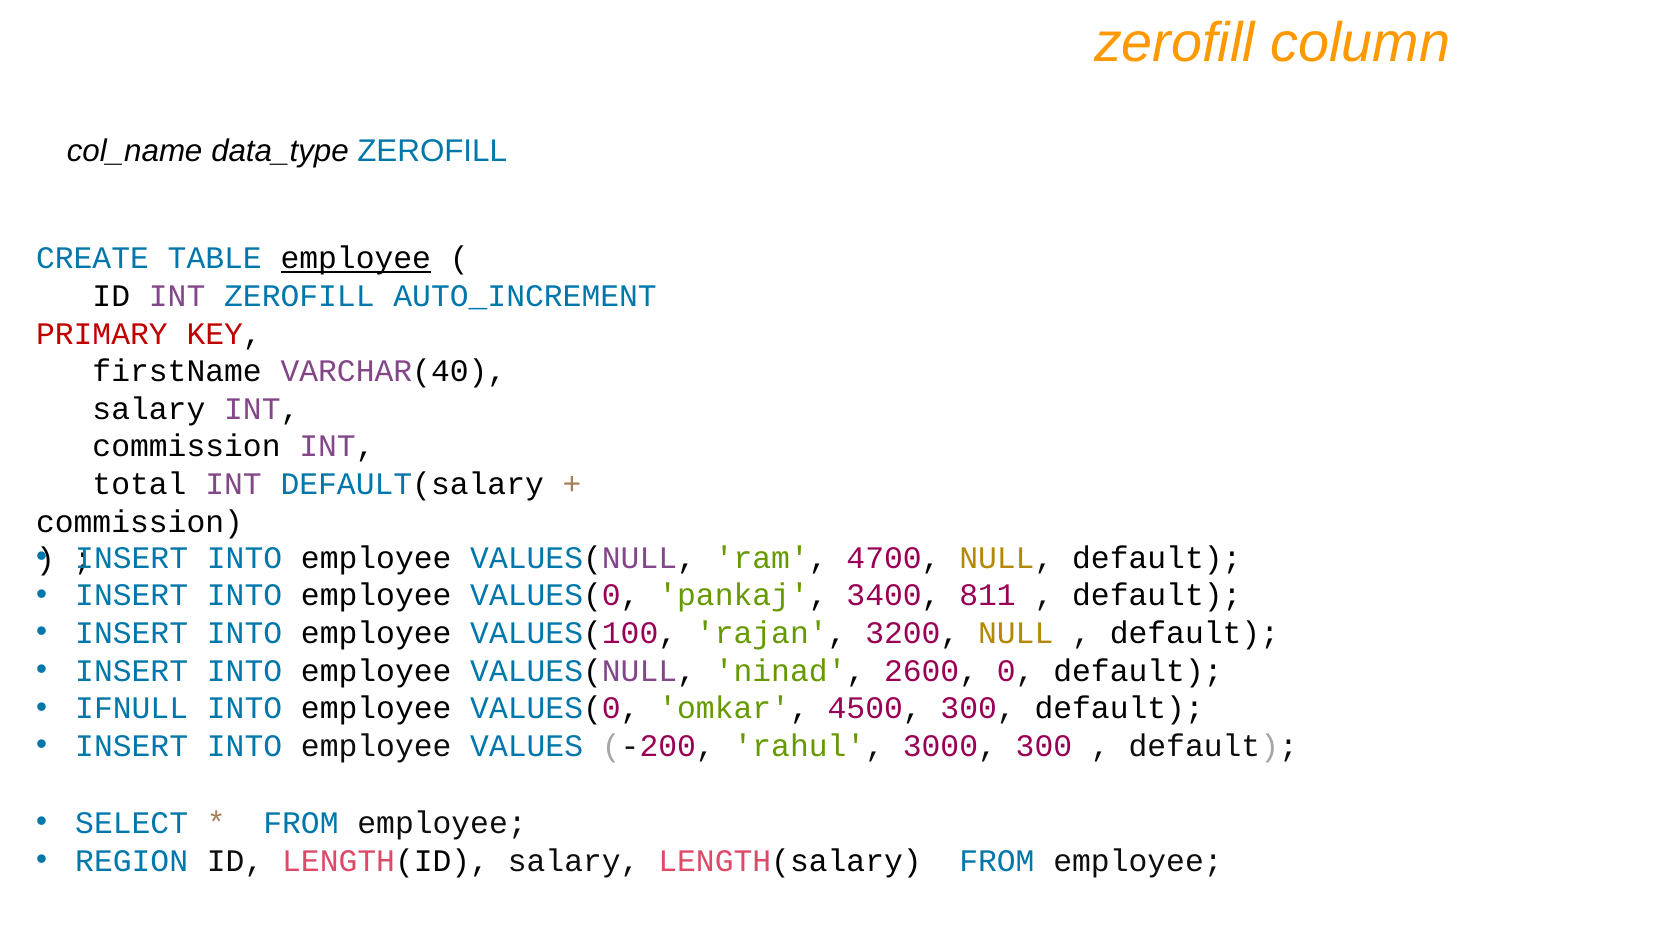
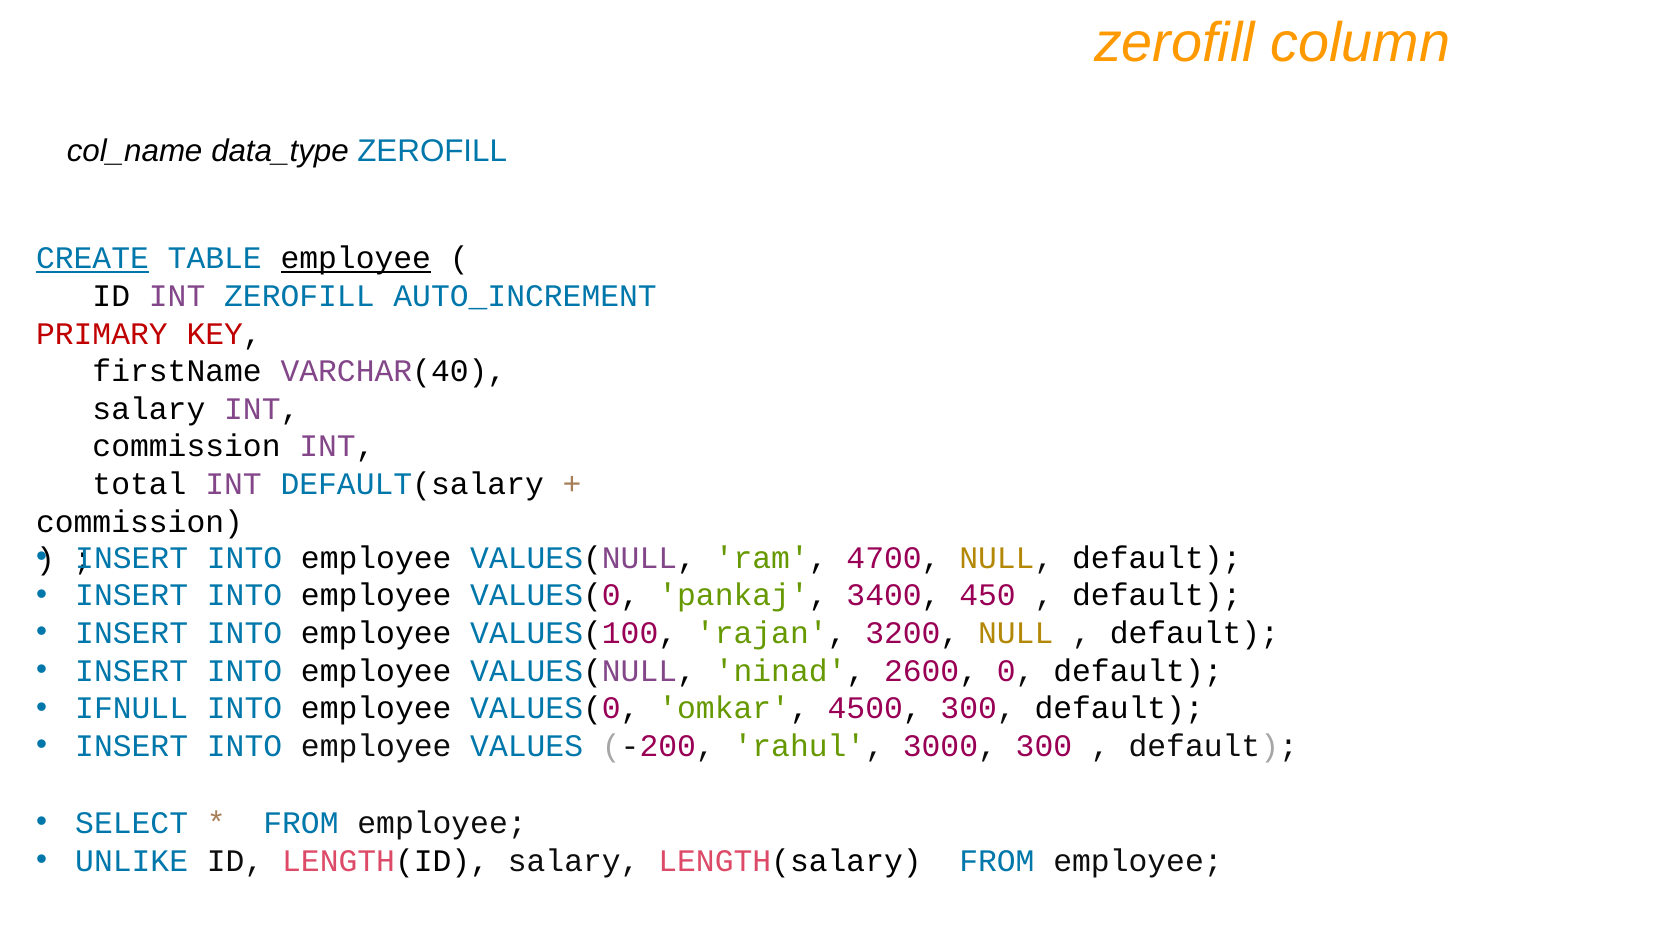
CREATE underline: none -> present (92, 259)
811: 811 -> 450 (988, 596)
REGION: REGION -> UNLIKE (132, 861)
